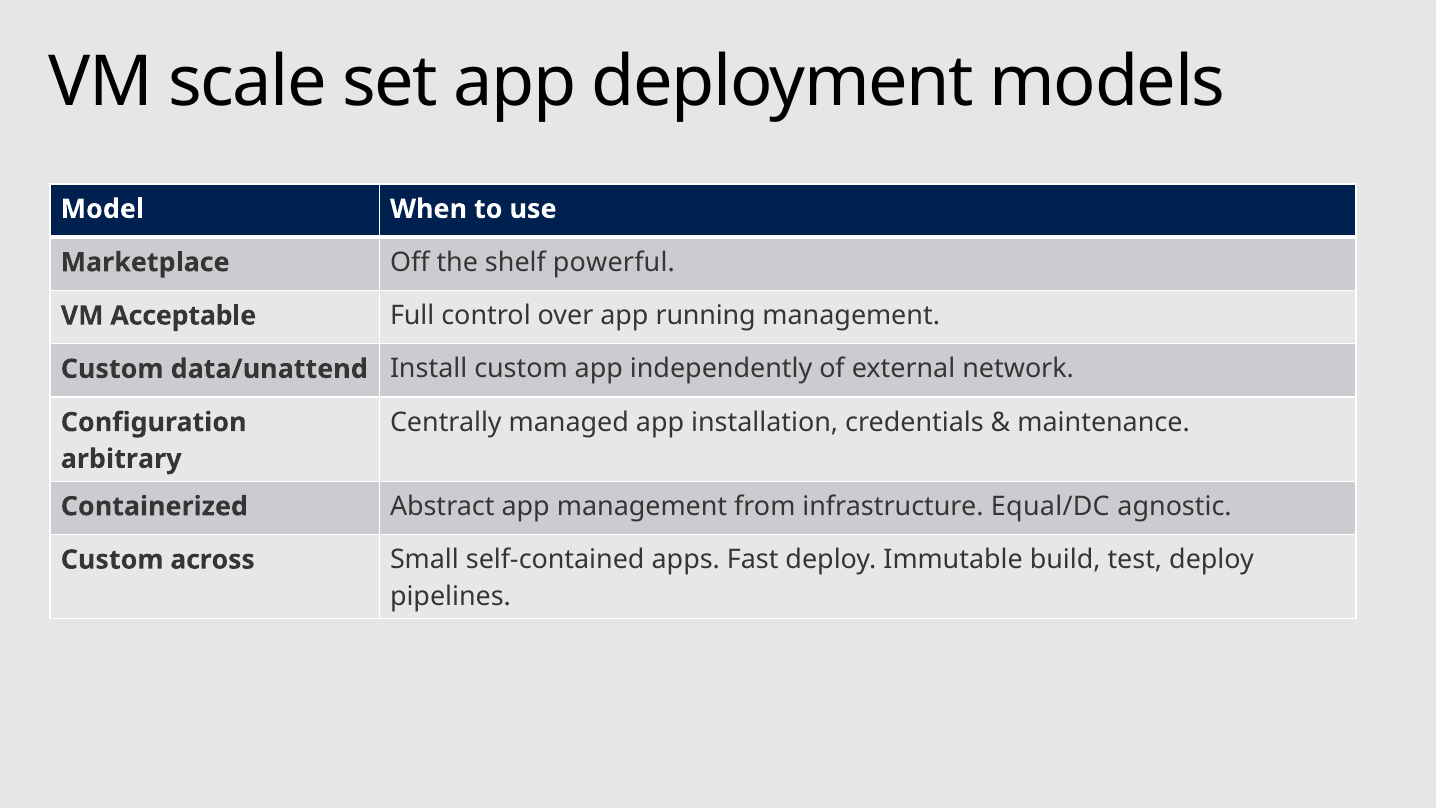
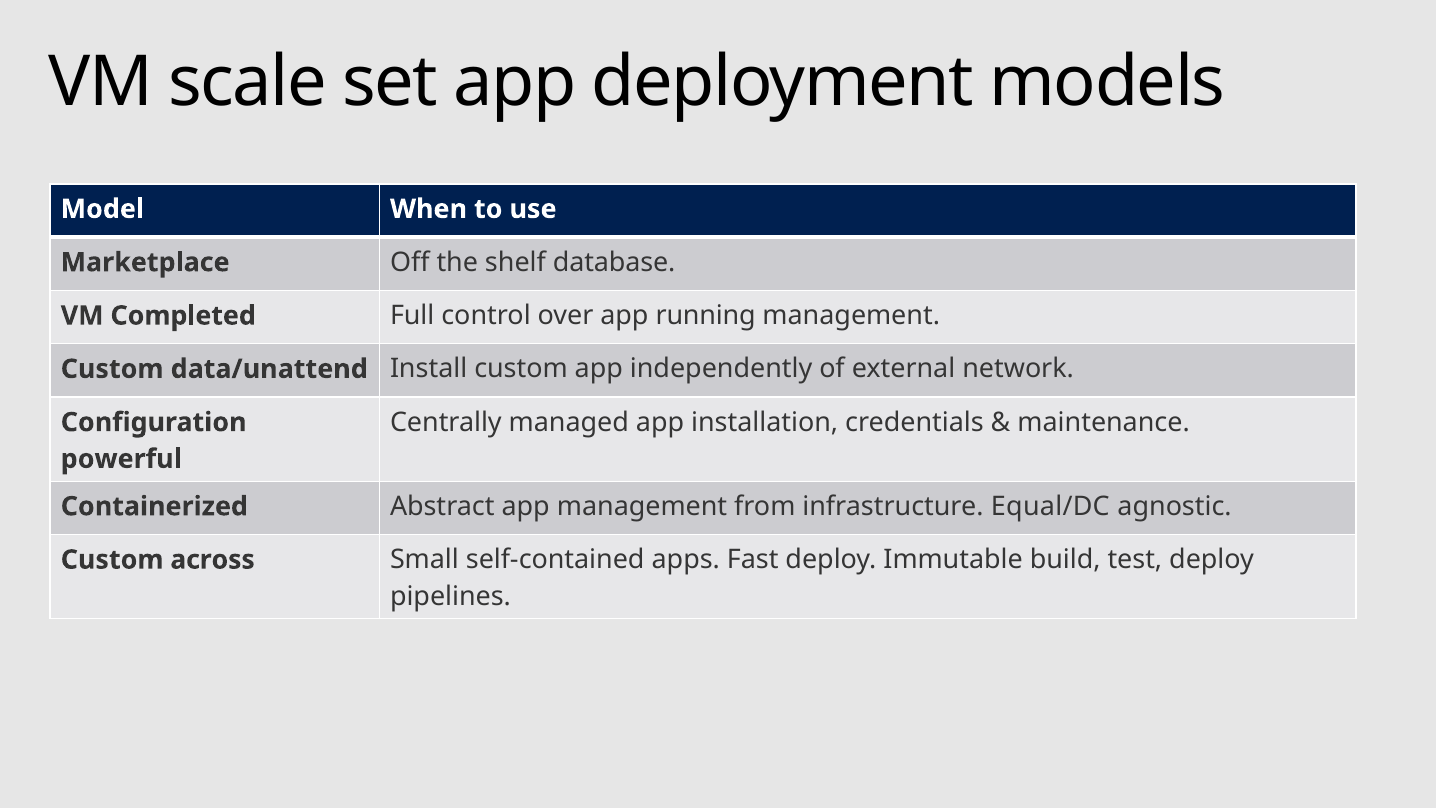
powerful: powerful -> database (614, 262)
Acceptable: Acceptable -> Completed (183, 316)
arbitrary: arbitrary -> powerful (121, 459)
